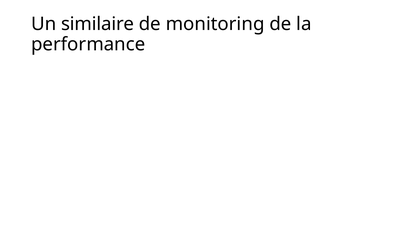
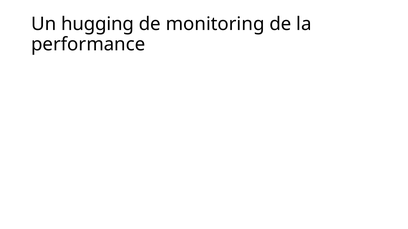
similaire: similaire -> hugging (98, 24)
